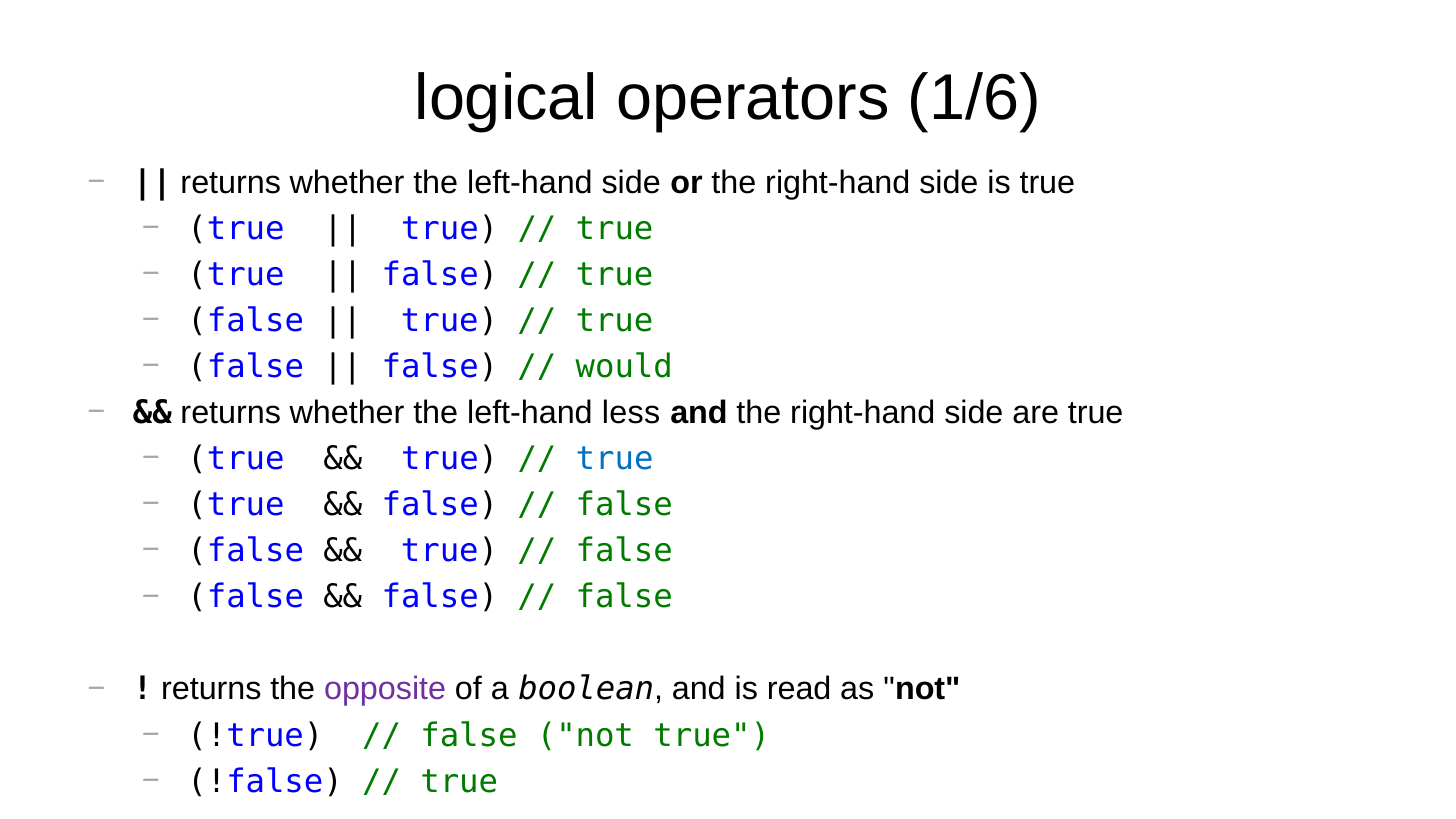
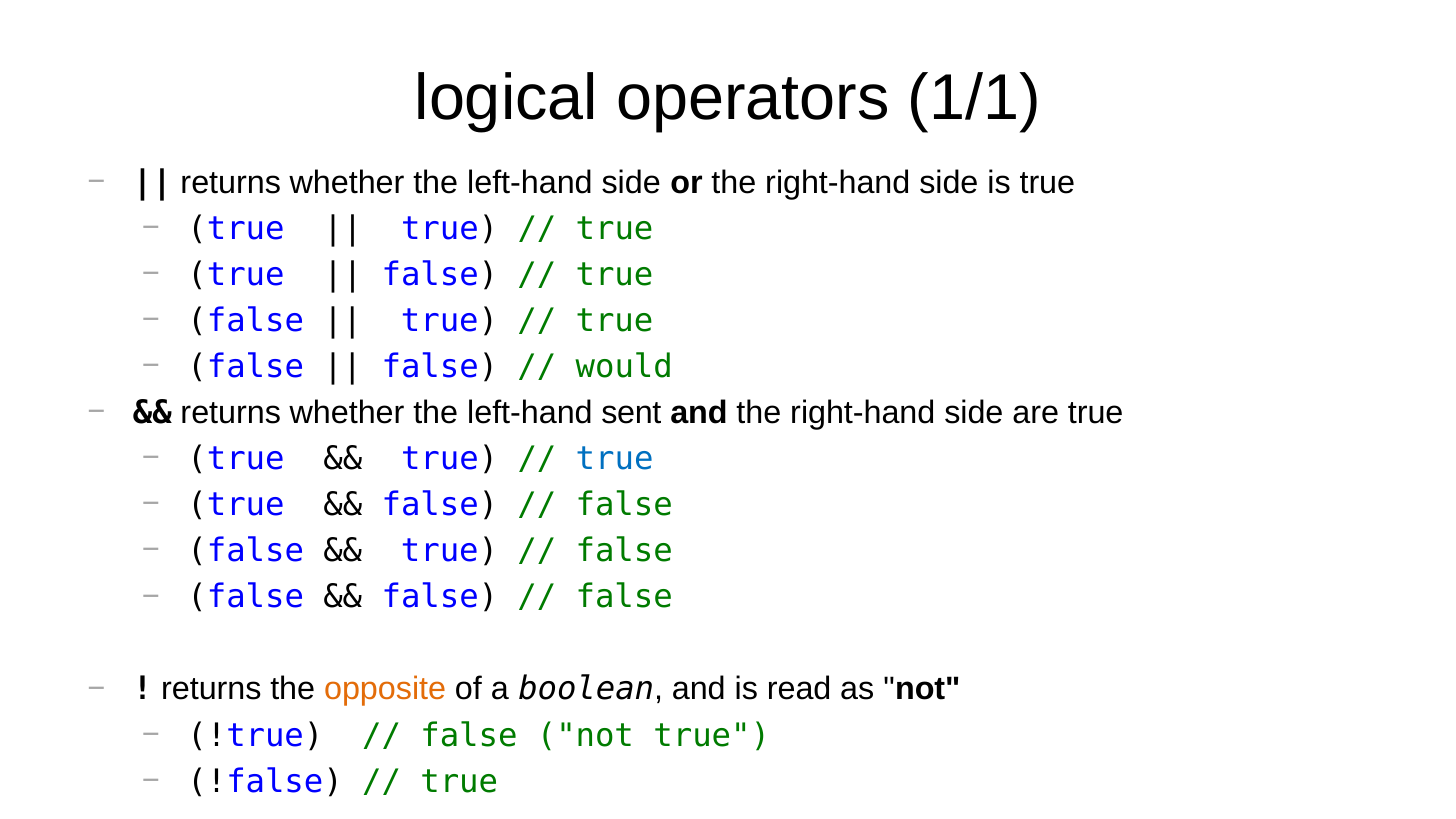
1/6: 1/6 -> 1/1 (974, 98)
less: less -> sent (631, 413)
opposite colour: purple -> orange (385, 689)
